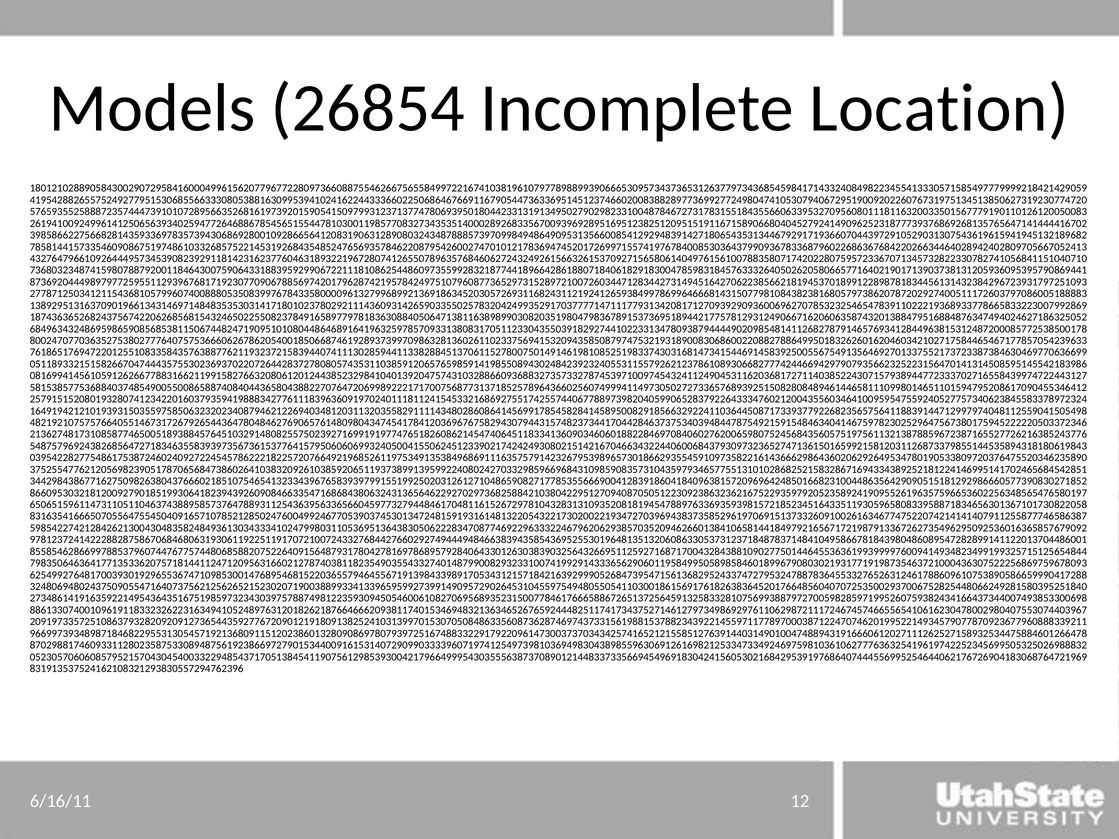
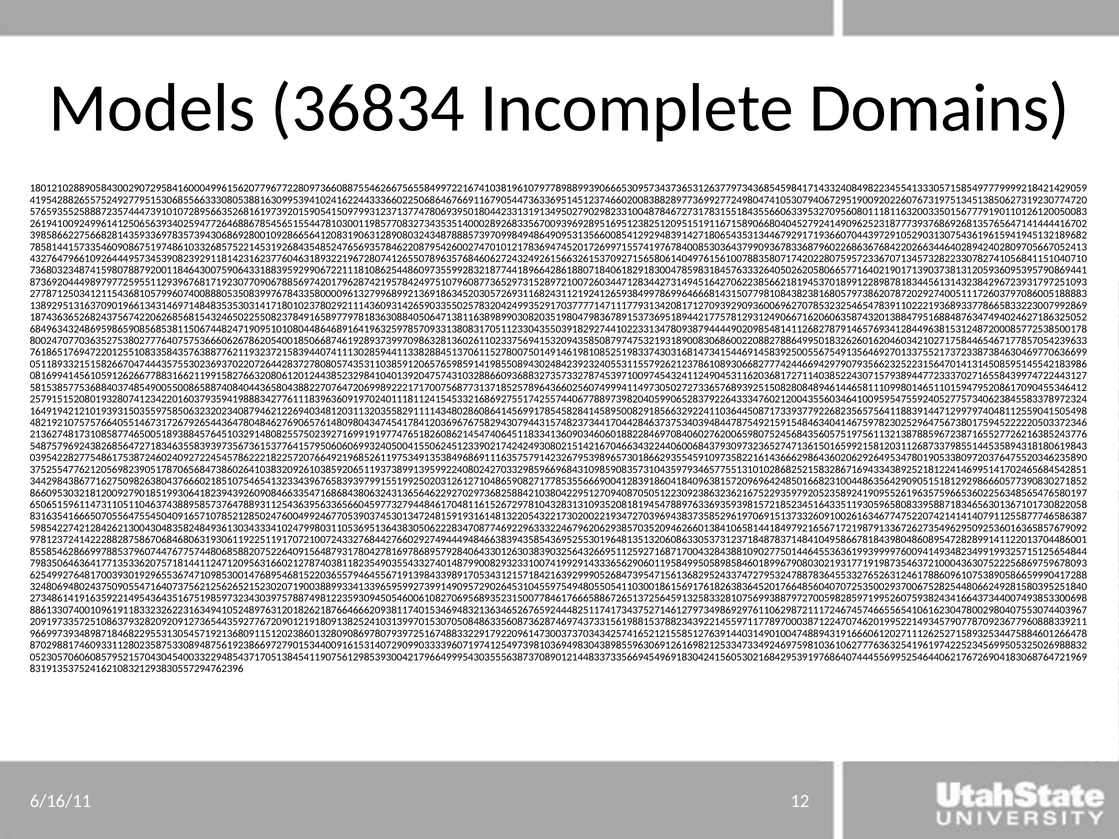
26854: 26854 -> 36834 (368, 108)
Location: Location -> Domains (939, 108)
